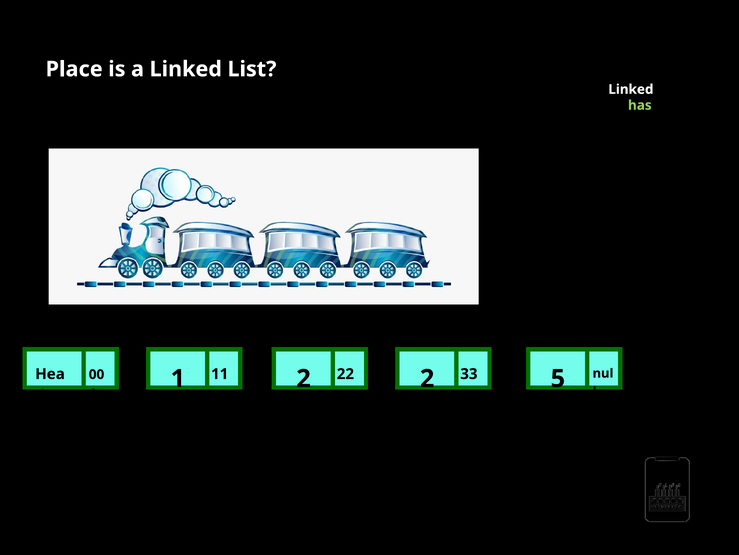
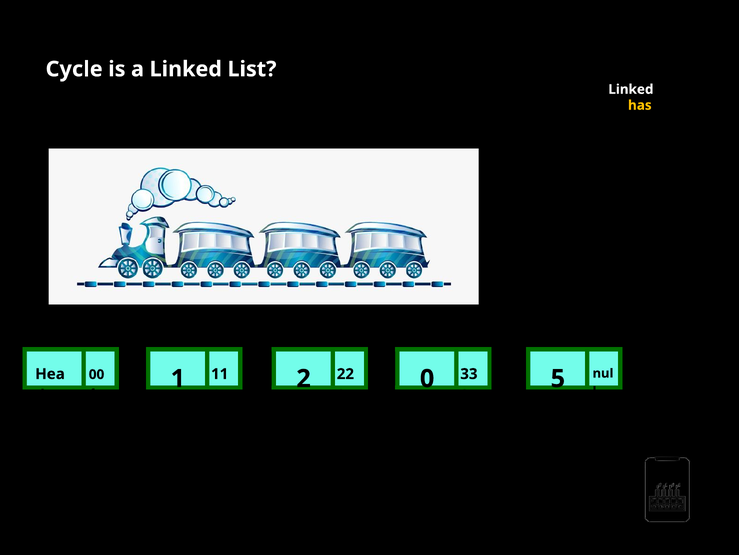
Place: Place -> Cycle (74, 69)
has colour: light green -> yellow (640, 105)
2 2: 2 -> 0 (427, 379)
